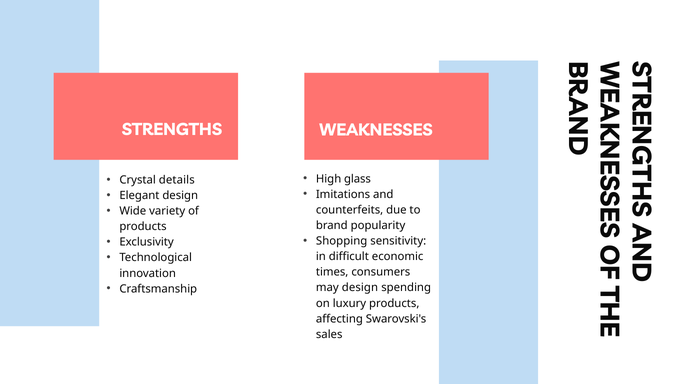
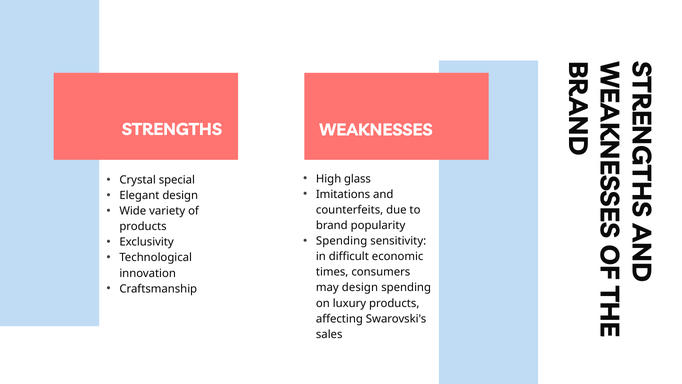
details: details -> special (177, 180)
Shopping: Shopping -> Spending (342, 241)
